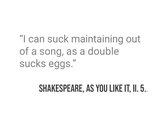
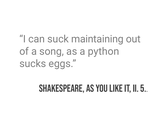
double: double -> python (103, 51)
